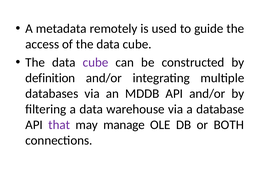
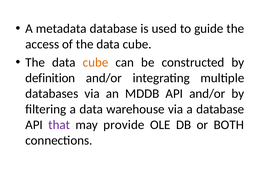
metadata remotely: remotely -> database (114, 29)
cube colour: purple -> orange (96, 62)
manage: manage -> provide (124, 125)
